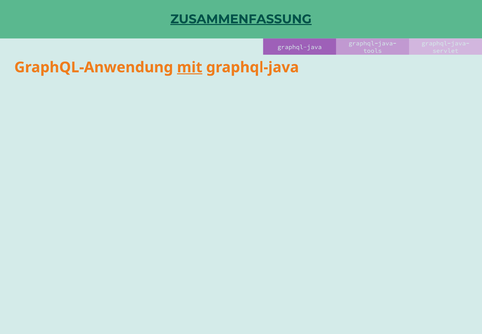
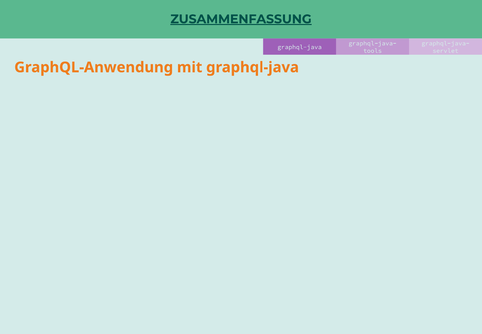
mit underline: present -> none (190, 67)
